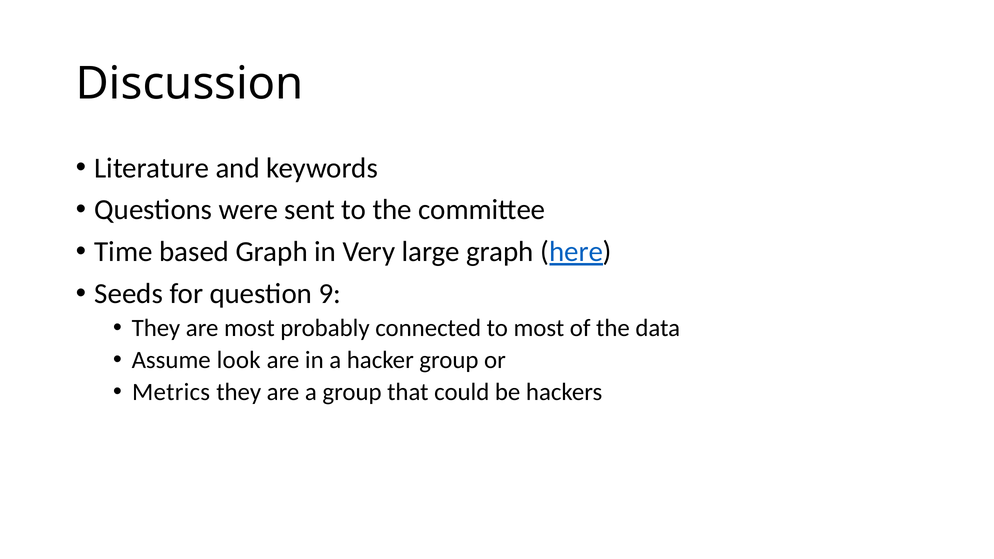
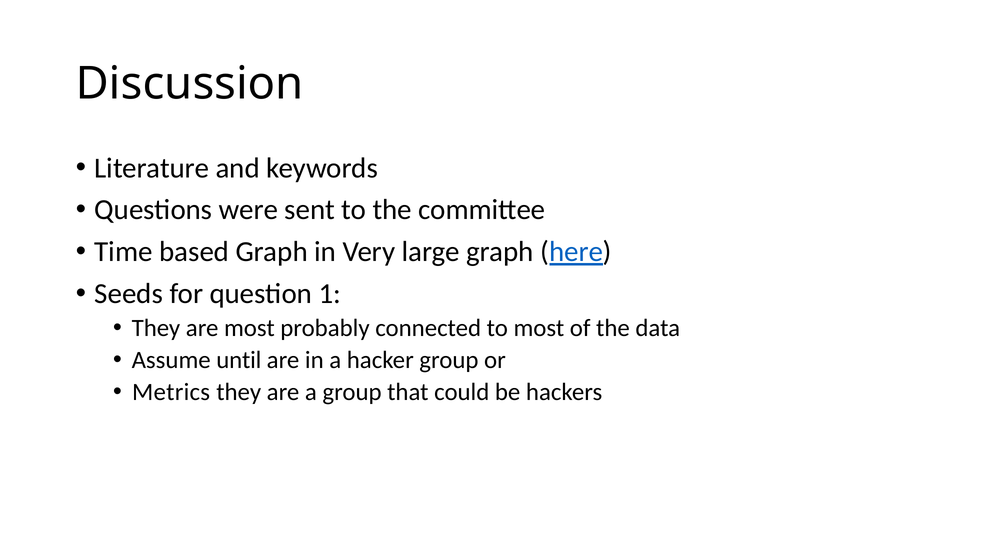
9: 9 -> 1 (330, 294)
look: look -> until (239, 360)
